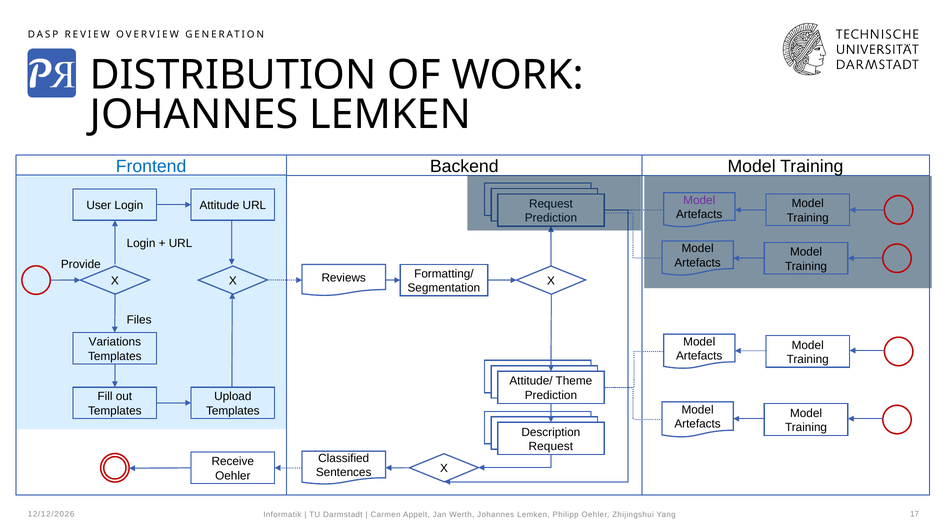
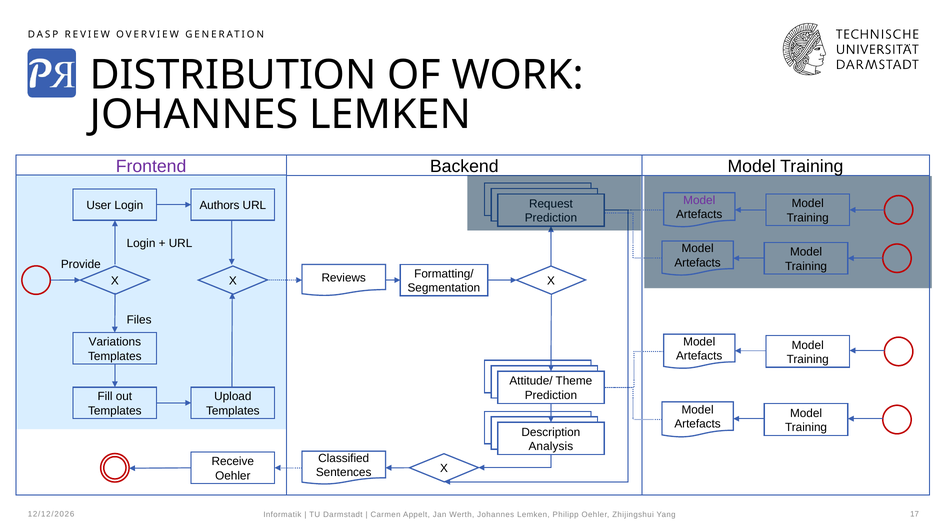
Frontend colour: blue -> purple (151, 166)
Attitude: Attitude -> Authors (219, 205)
Request: Request -> Analysis (551, 446)
